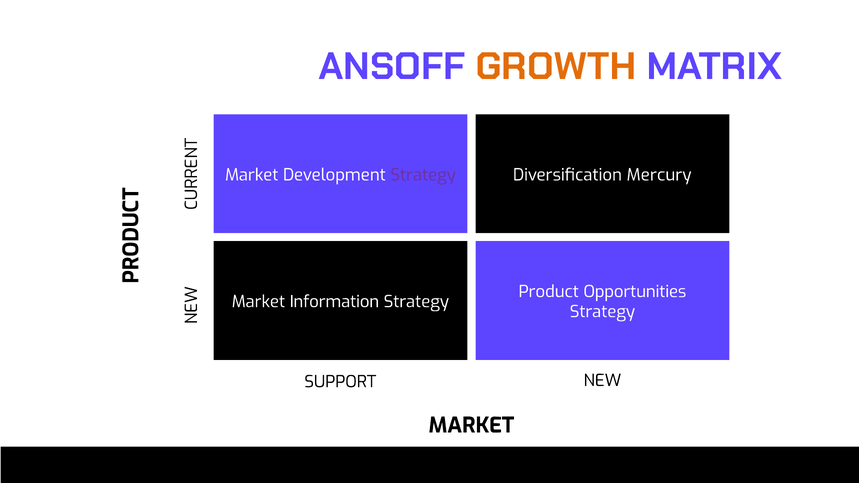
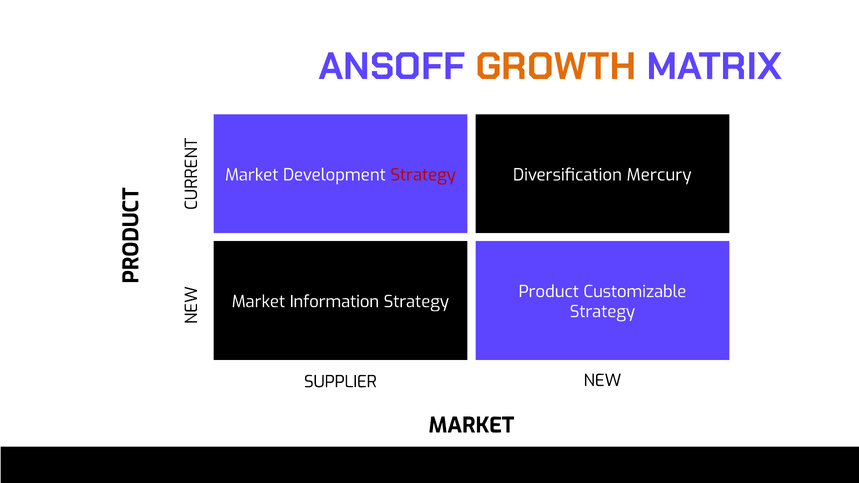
Strategy colour: purple -> red (423, 175)
Opportunities: Opportunities -> Customizable (635, 292)
SUPPORT: SUPPORT -> SUPPLIER (340, 382)
